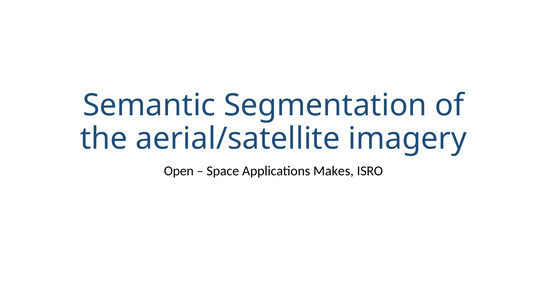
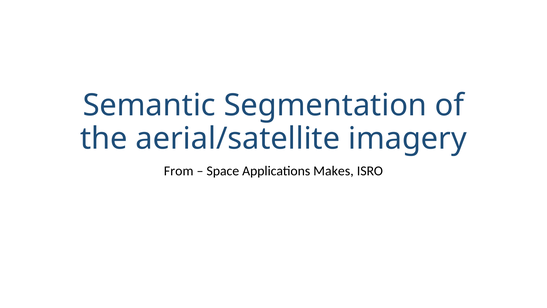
Open: Open -> From (179, 171)
